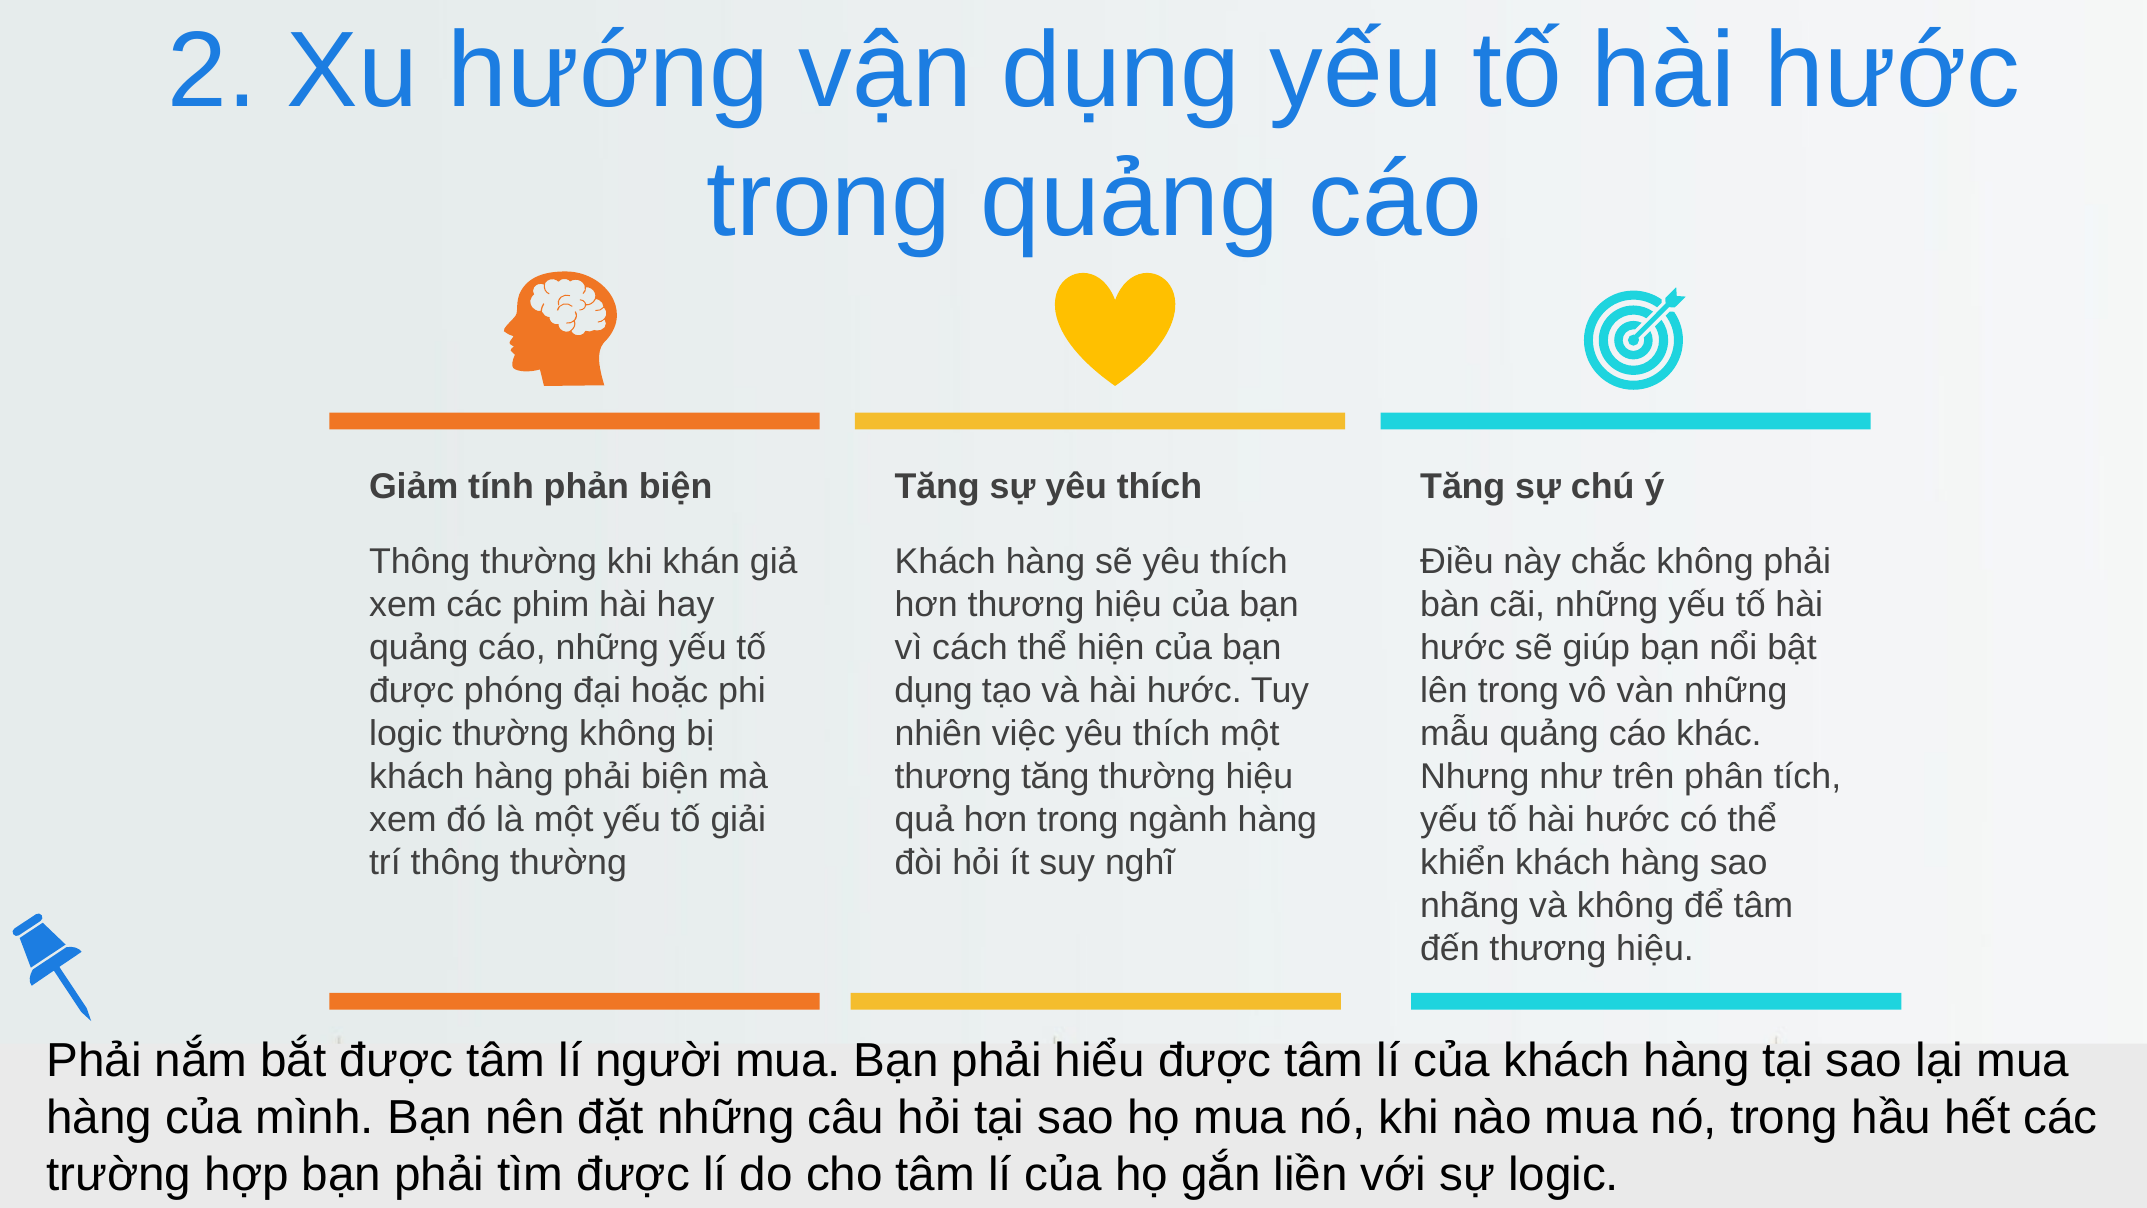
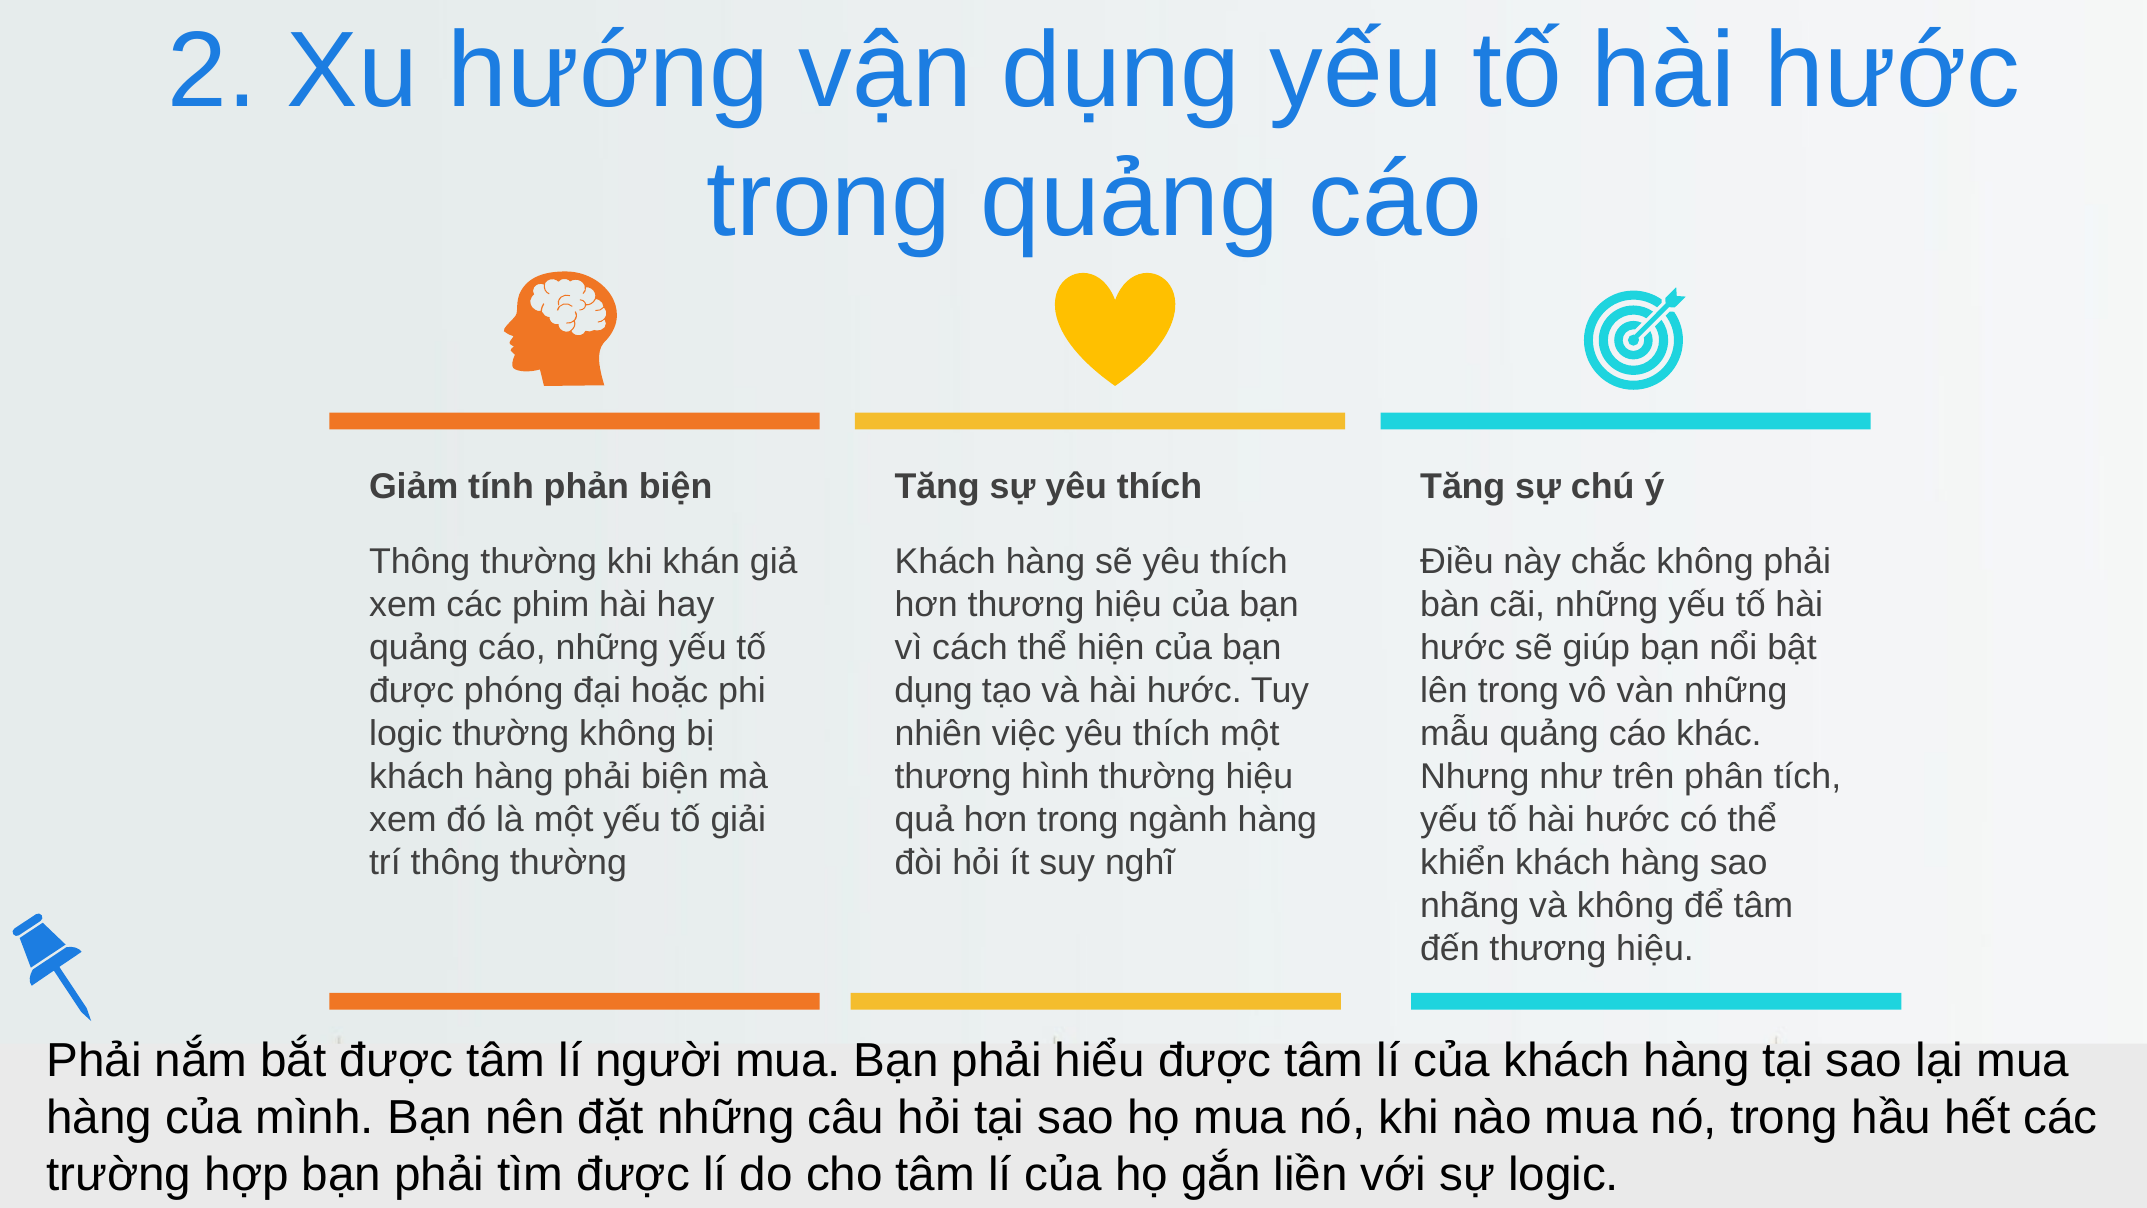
thương tăng: tăng -> hình (1055, 776)
